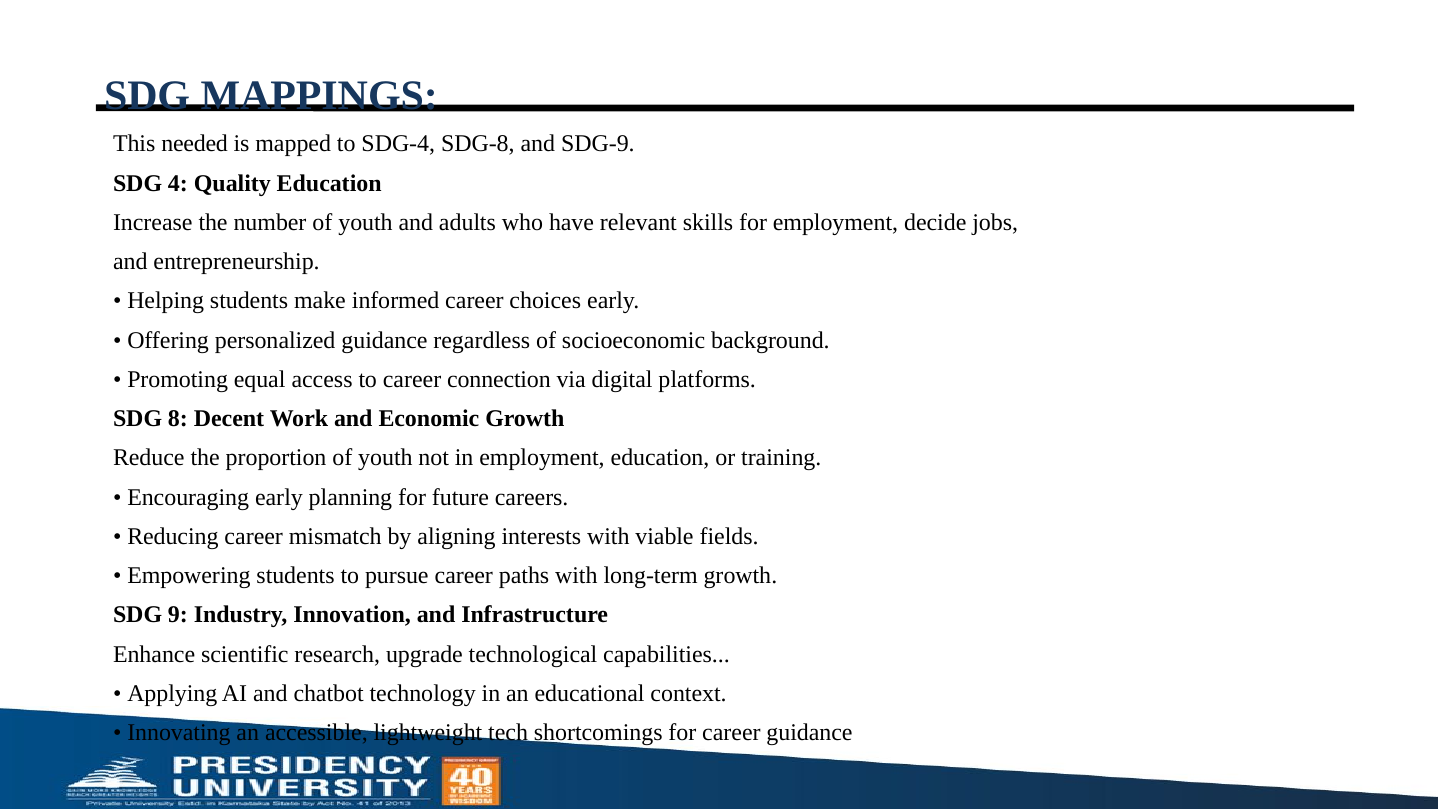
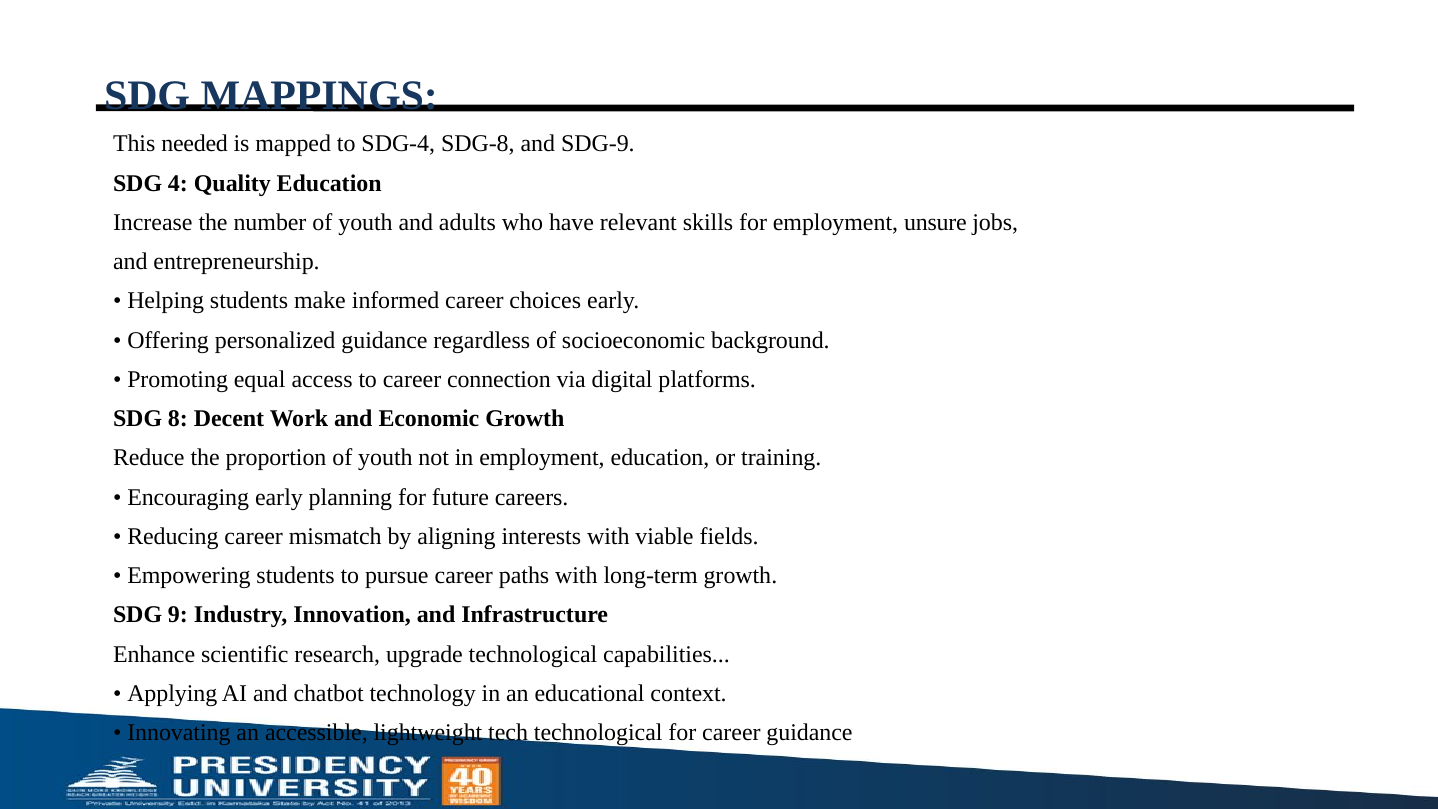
decide: decide -> unsure (935, 222)
tech shortcomings: shortcomings -> technological (598, 732)
